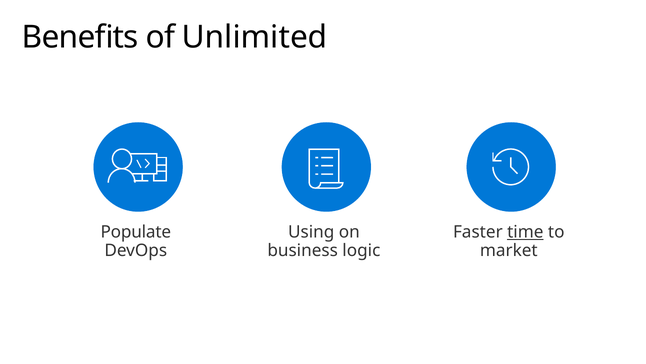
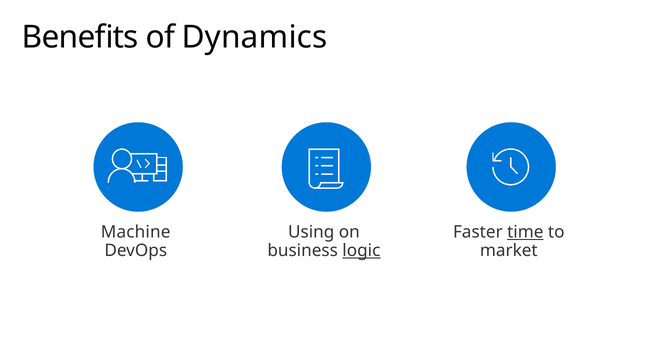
Unlimited: Unlimited -> Dynamics (255, 37)
Populate: Populate -> Machine (136, 231)
logic underline: none -> present (361, 250)
